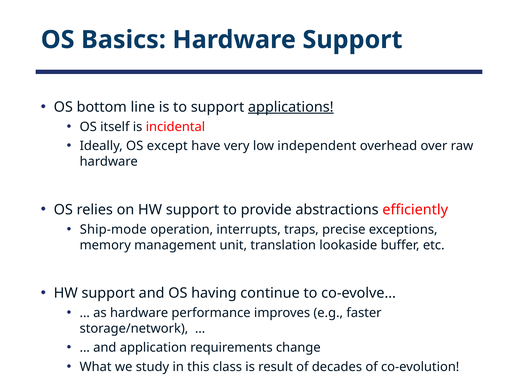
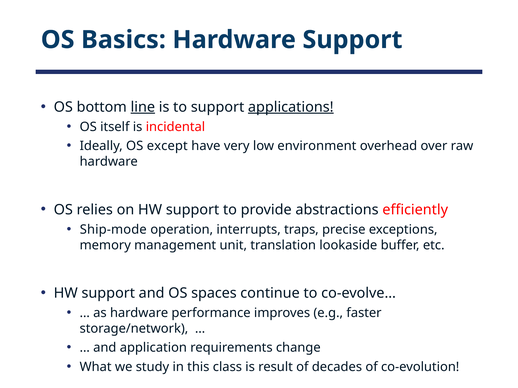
line underline: none -> present (143, 107)
independent: independent -> environment (317, 146)
having: having -> spaces (214, 294)
